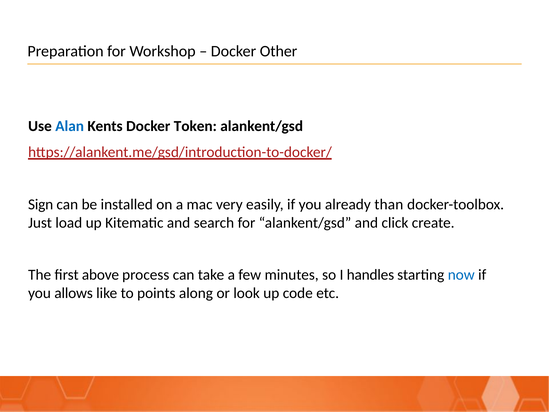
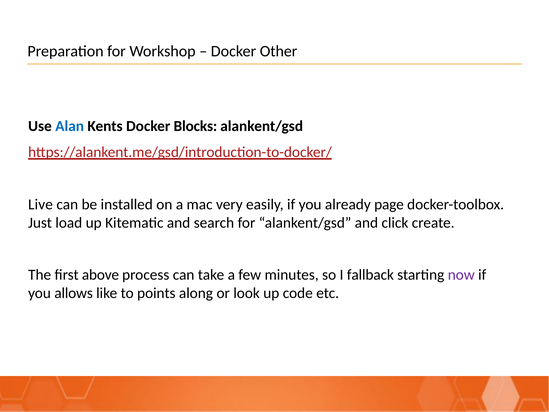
Token: Token -> Blocks (195, 126)
Sign: Sign -> Live (40, 204)
than: than -> page (389, 204)
handles: handles -> fallback (370, 275)
now colour: blue -> purple (461, 275)
